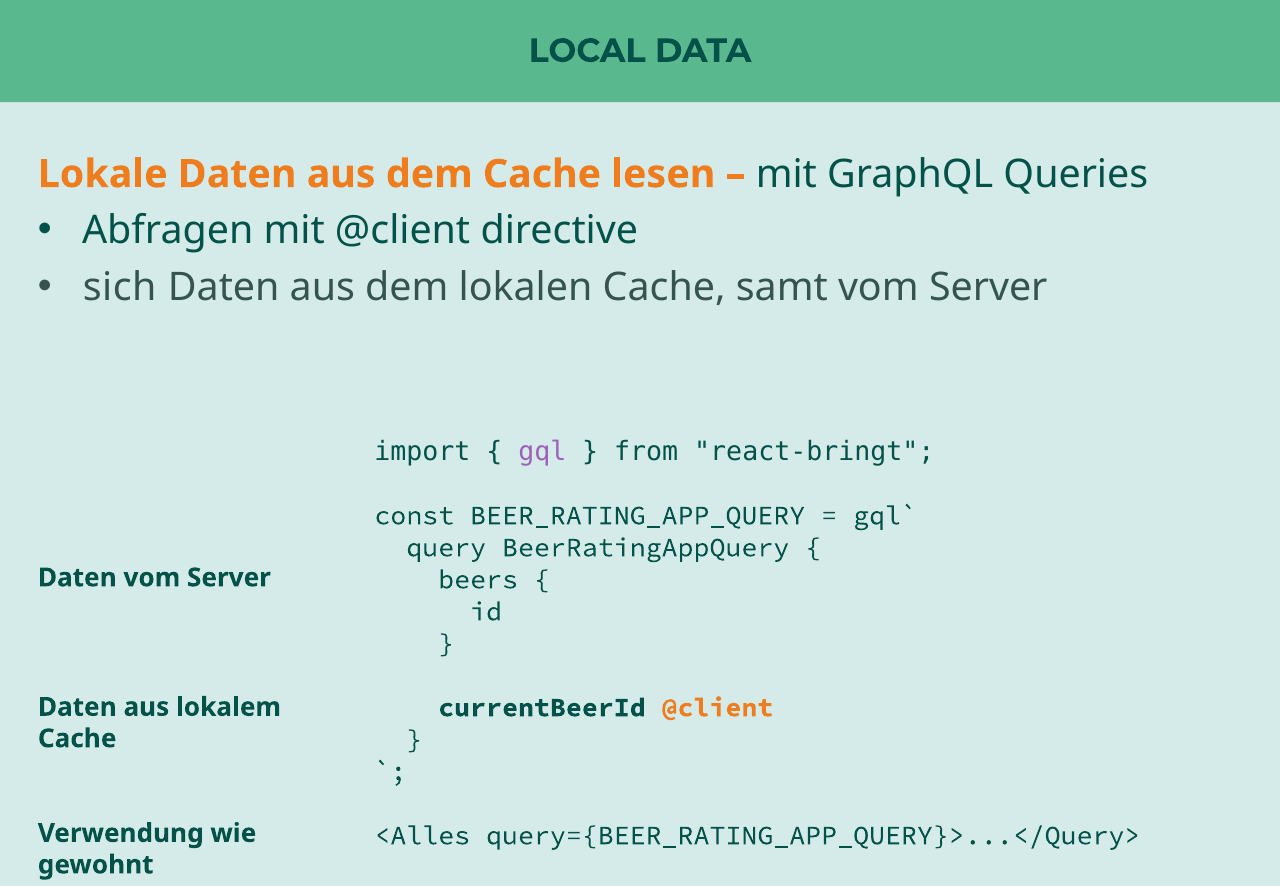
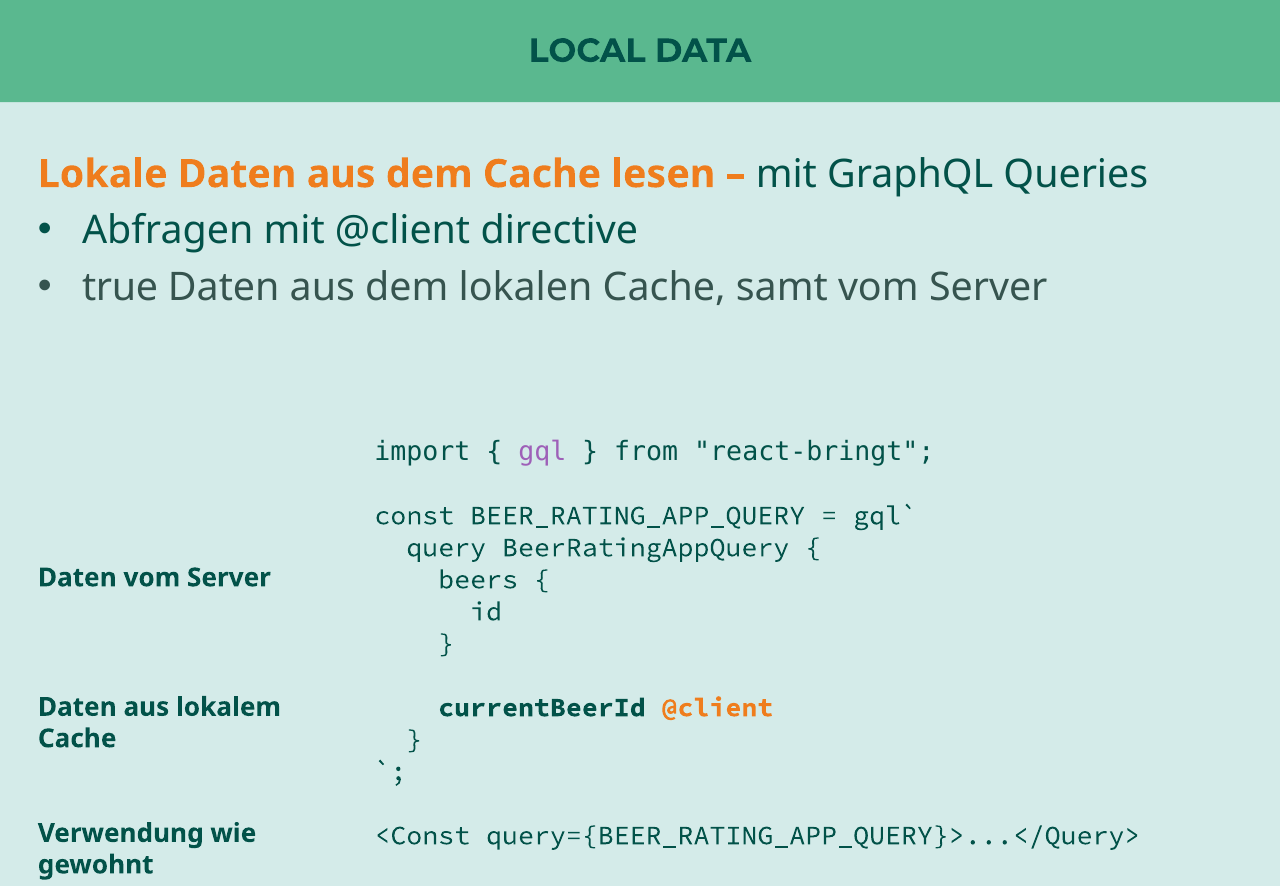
sich: sich -> true (120, 288)
<Alles: <Alles -> <Const (422, 836)
